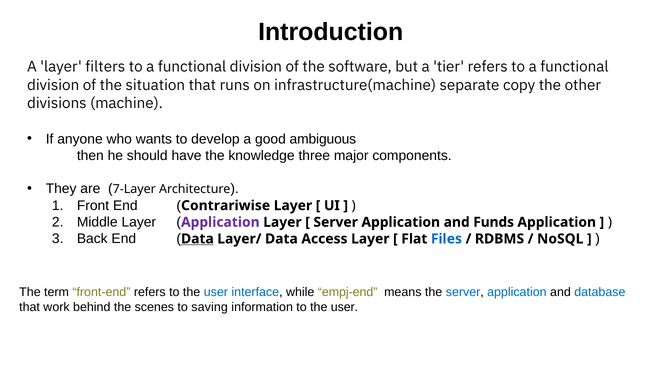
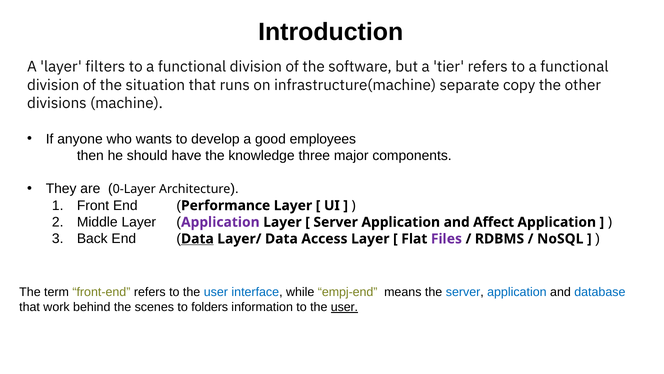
ambiguous: ambiguous -> employees (323, 139)
7-Layer: 7-Layer -> 0-Layer (134, 189)
Contrariwise: Contrariwise -> Performance (226, 205)
Funds: Funds -> Affect (494, 222)
Files colour: blue -> purple (446, 238)
saving: saving -> folders (210, 307)
user underline: none -> present (344, 307)
